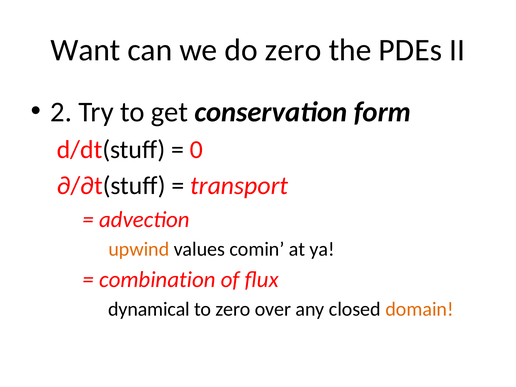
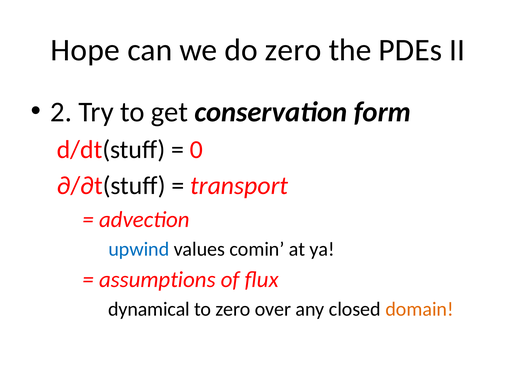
Want: Want -> Hope (85, 50)
upwind colour: orange -> blue (139, 249)
combination: combination -> assumptions (157, 280)
